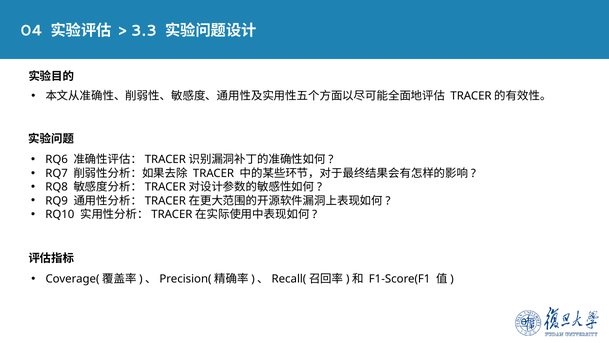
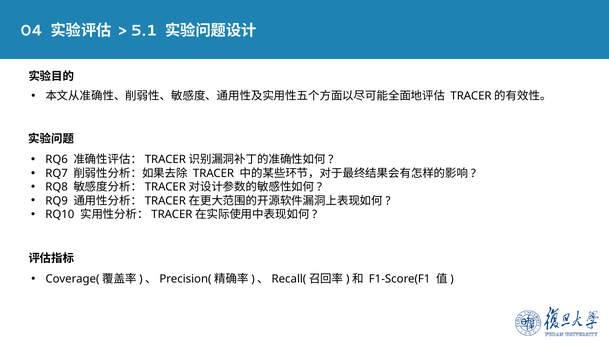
3.3: 3.3 -> 5.1 (144, 31)
